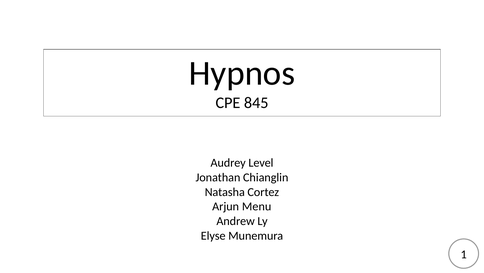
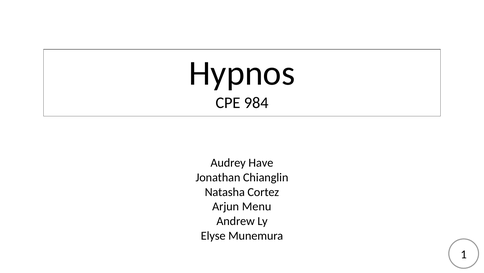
845: 845 -> 984 (256, 102)
Level: Level -> Have (261, 162)
